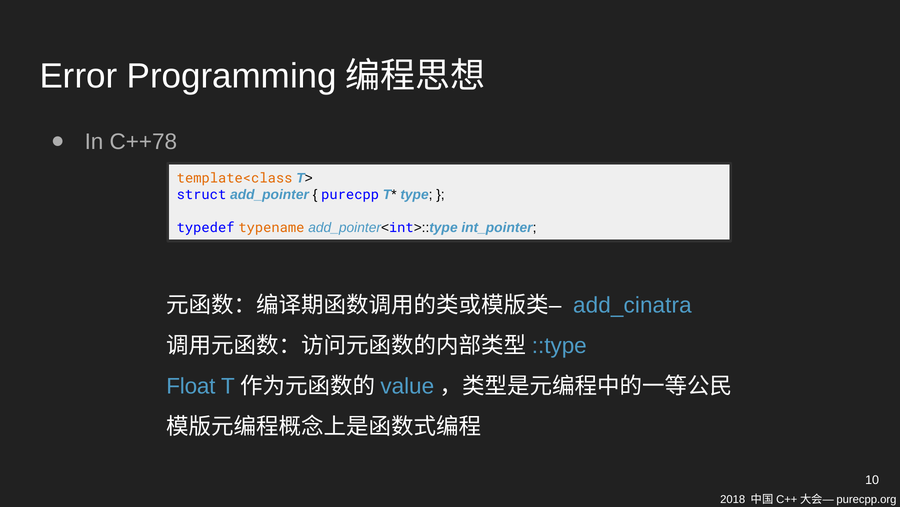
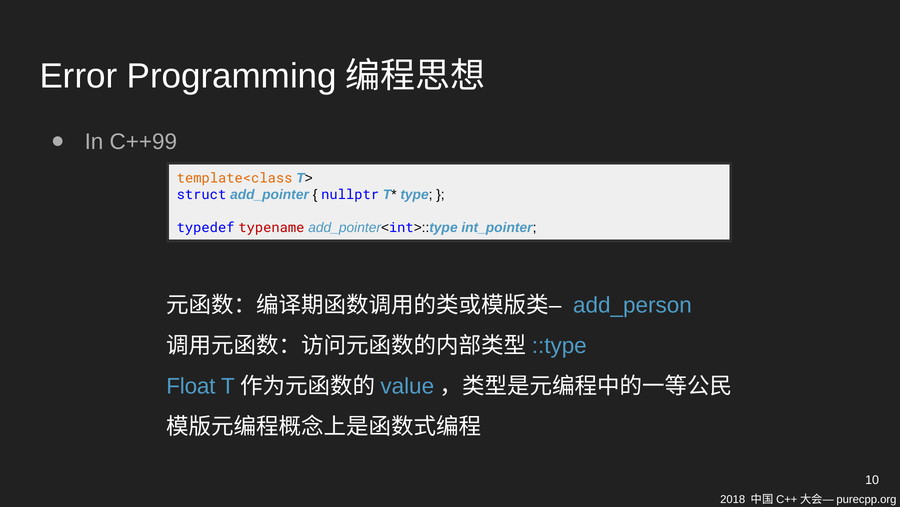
C++78: C++78 -> C++99 (143, 142)
purecpp: purecpp -> nullptr (350, 194)
typename colour: orange -> red (271, 228)
add_cinatra: add_cinatra -> add_person (632, 305)
